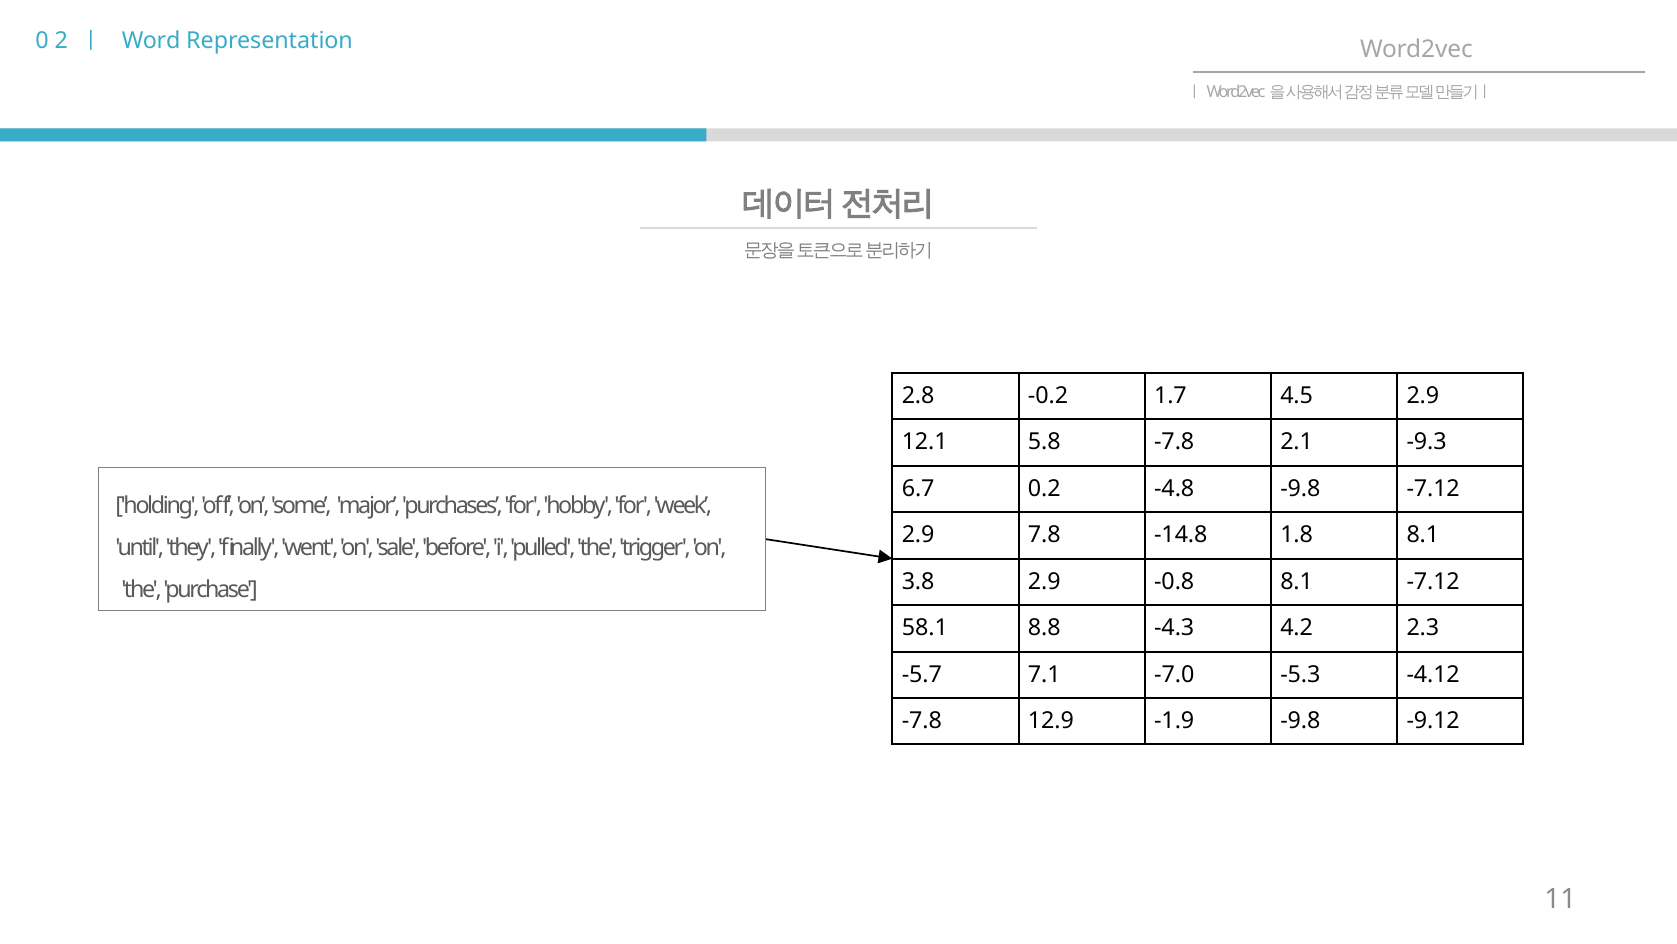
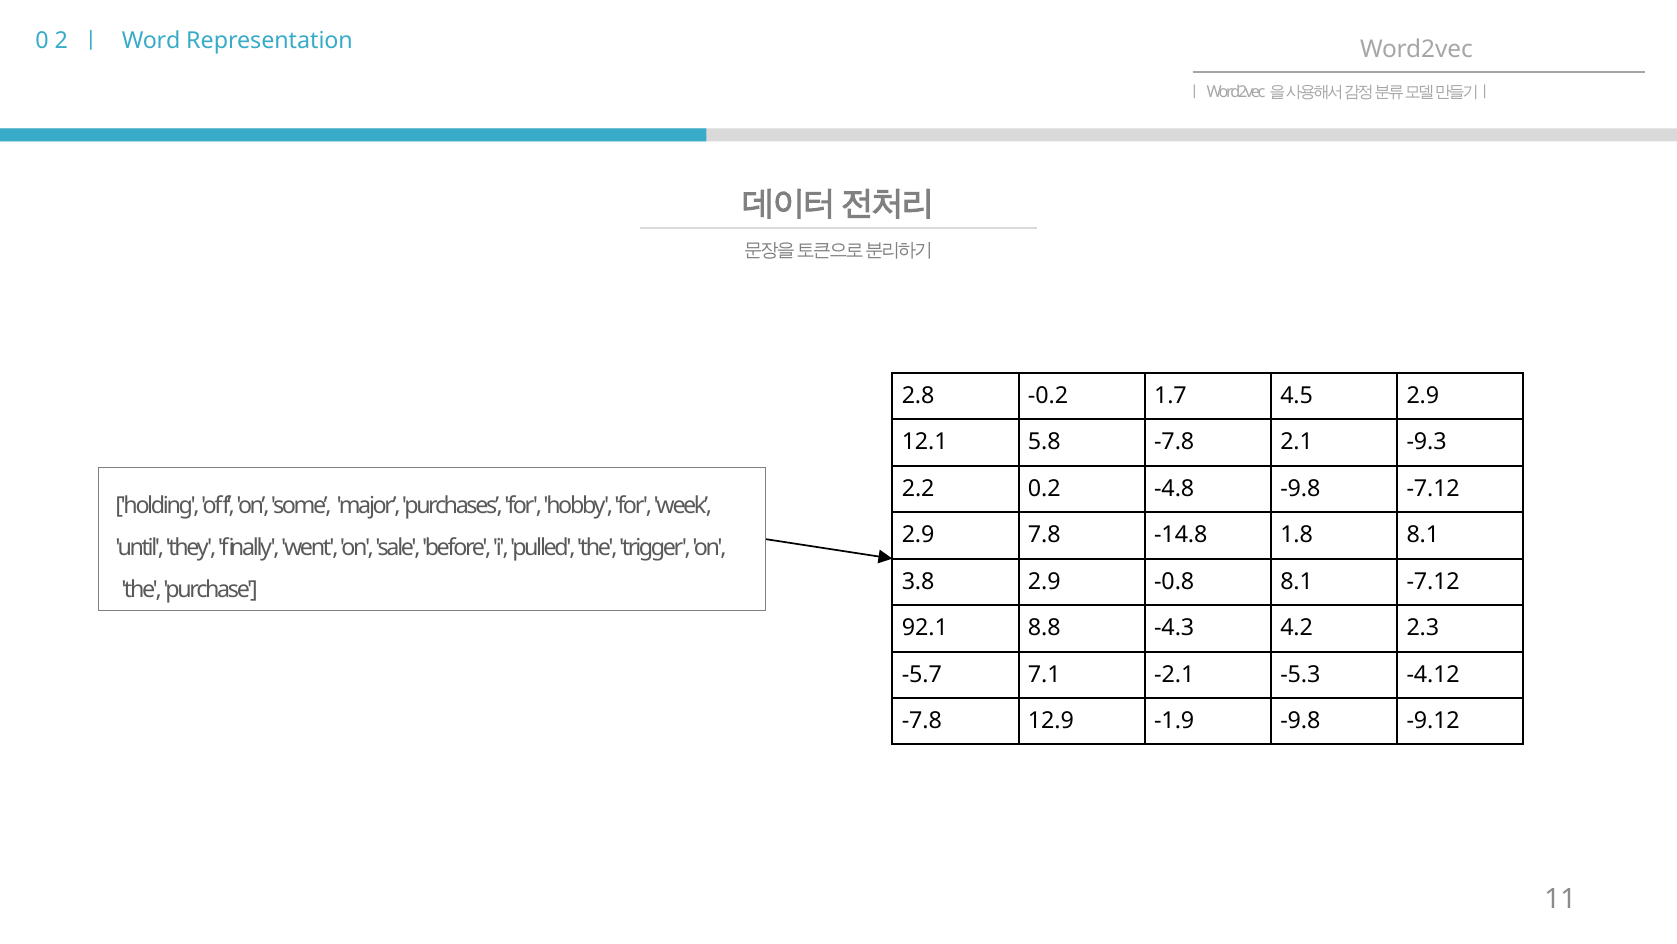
6.7: 6.7 -> 2.2 (918, 488)
58.1: 58.1 -> 92.1 (925, 628)
-7.0: -7.0 -> -2.1 (1174, 674)
